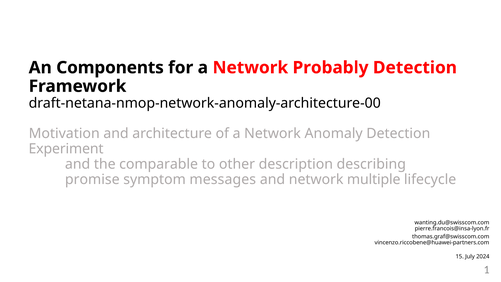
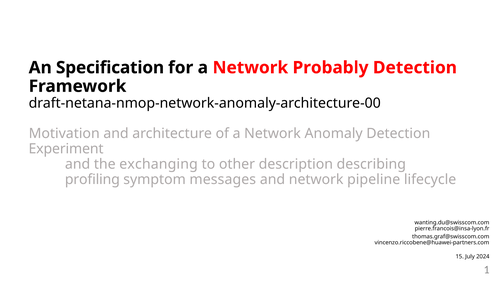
Components: Components -> Specification (110, 68)
comparable: comparable -> exchanging (159, 164)
promise: promise -> profiling (92, 179)
multiple: multiple -> pipeline (374, 179)
